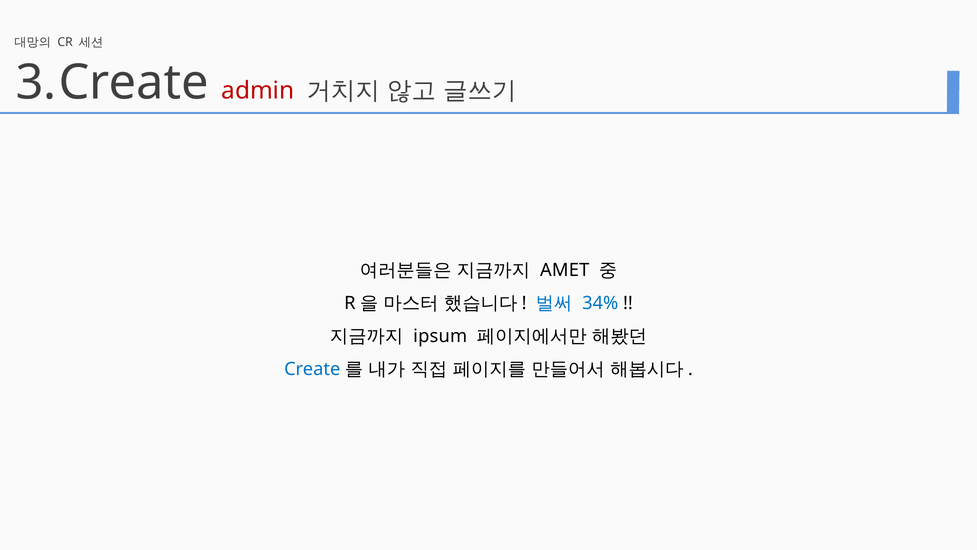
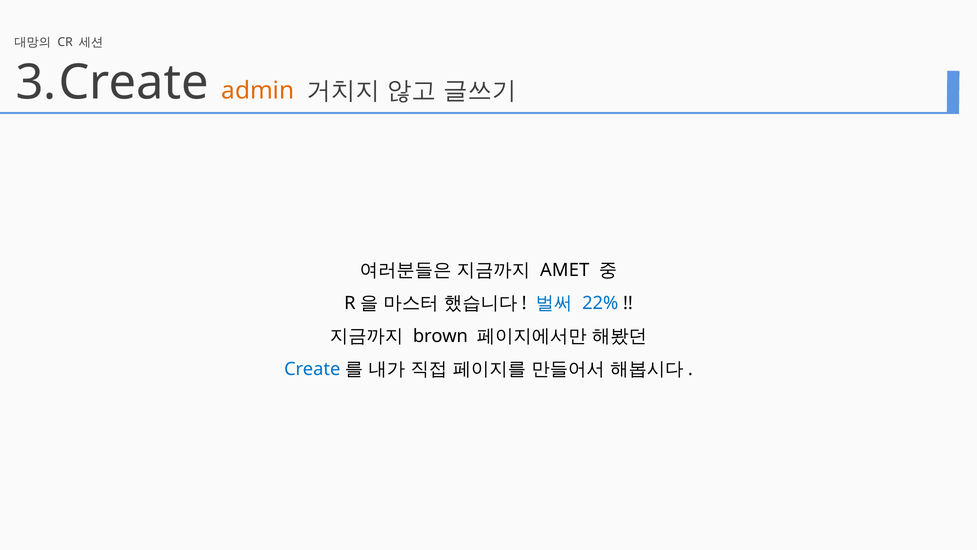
admin colour: red -> orange (258, 91)
34%: 34% -> 22% (600, 303)
ipsum: ipsum -> brown (440, 336)
